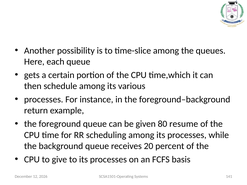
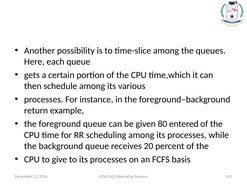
resume: resume -> entered (184, 124)
